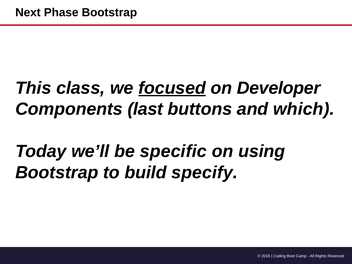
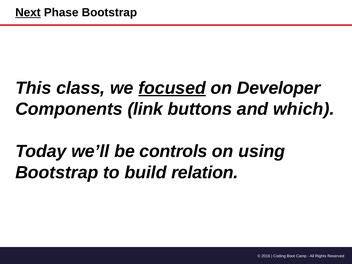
Next underline: none -> present (28, 13)
last: last -> link (145, 109)
specific: specific -> controls (173, 151)
specify: specify -> relation (205, 173)
